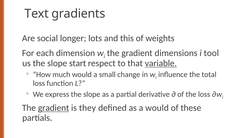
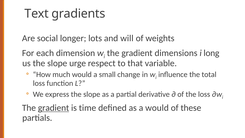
this: this -> will (127, 38)
tool: tool -> long (211, 53)
start: start -> urge (78, 63)
variable underline: present -> none (161, 63)
they: they -> time (88, 108)
